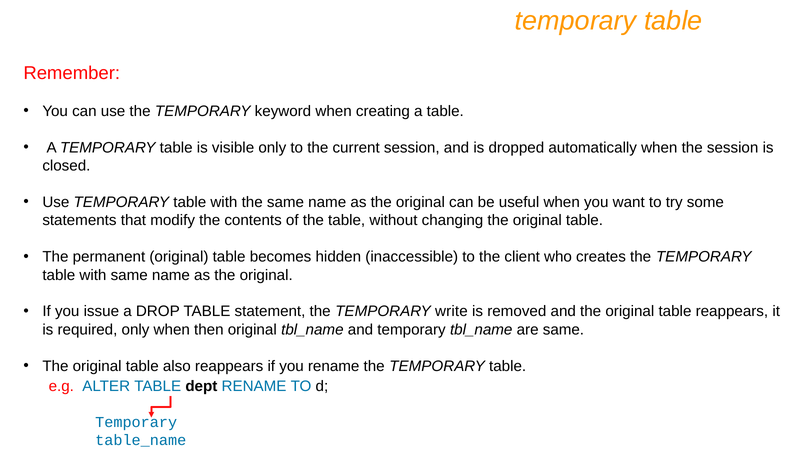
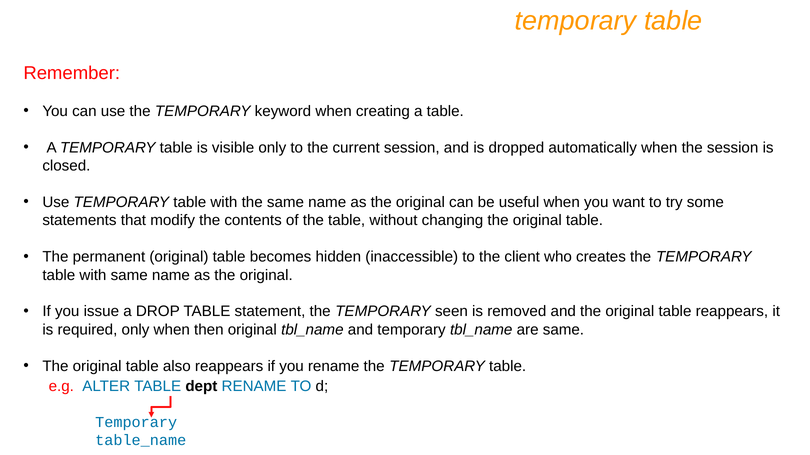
write: write -> seen (451, 312)
